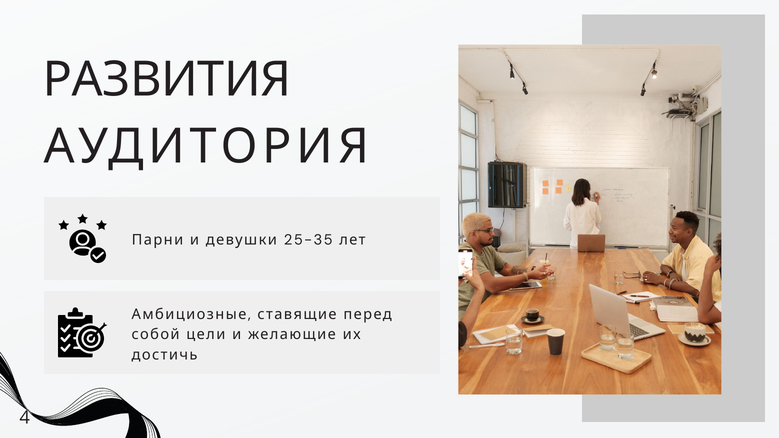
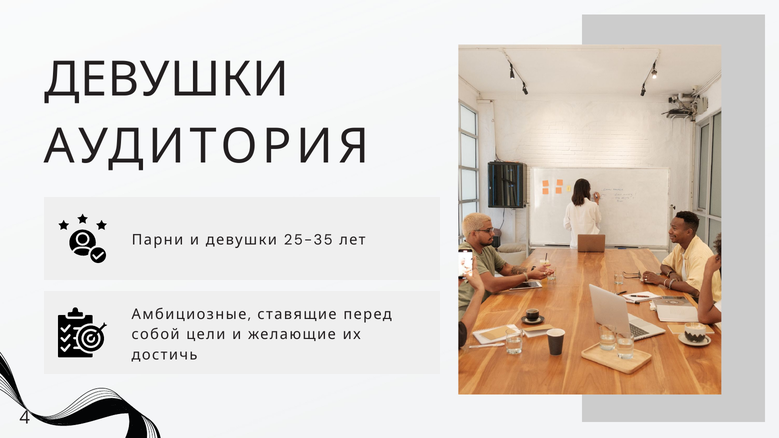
РАЗВИТИЯ: РАЗВИТИЯ -> ДЕВУШКИ (167, 80)
